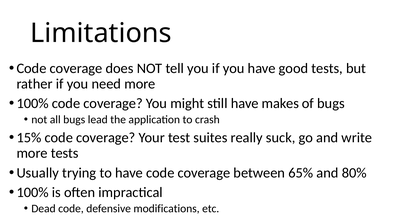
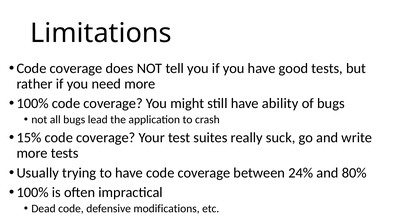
makes: makes -> ability (280, 104)
65%: 65% -> 24% (301, 173)
